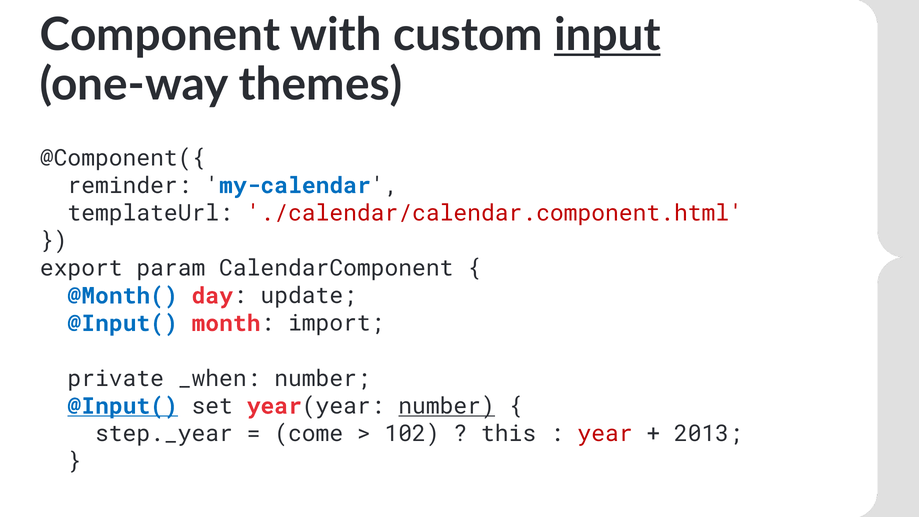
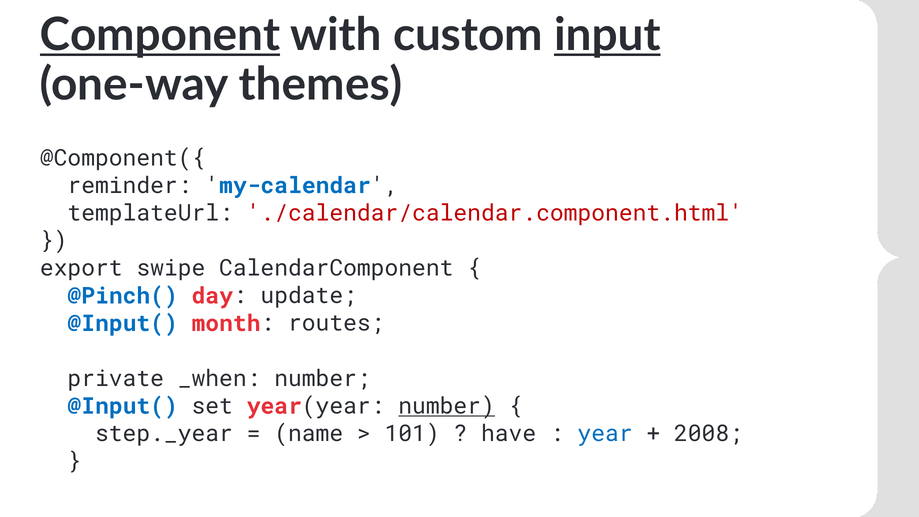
Component underline: none -> present (160, 35)
param: param -> swipe (171, 268)
@Month(: @Month( -> @Pinch( (123, 296)
import: import -> routes (336, 323)
@Input( underline: present -> none (123, 406)
come: come -> name (309, 434)
102: 102 -> 101 (412, 434)
this: this -> have (509, 434)
year colour: red -> blue (605, 434)
2013: 2013 -> 2008 (708, 434)
